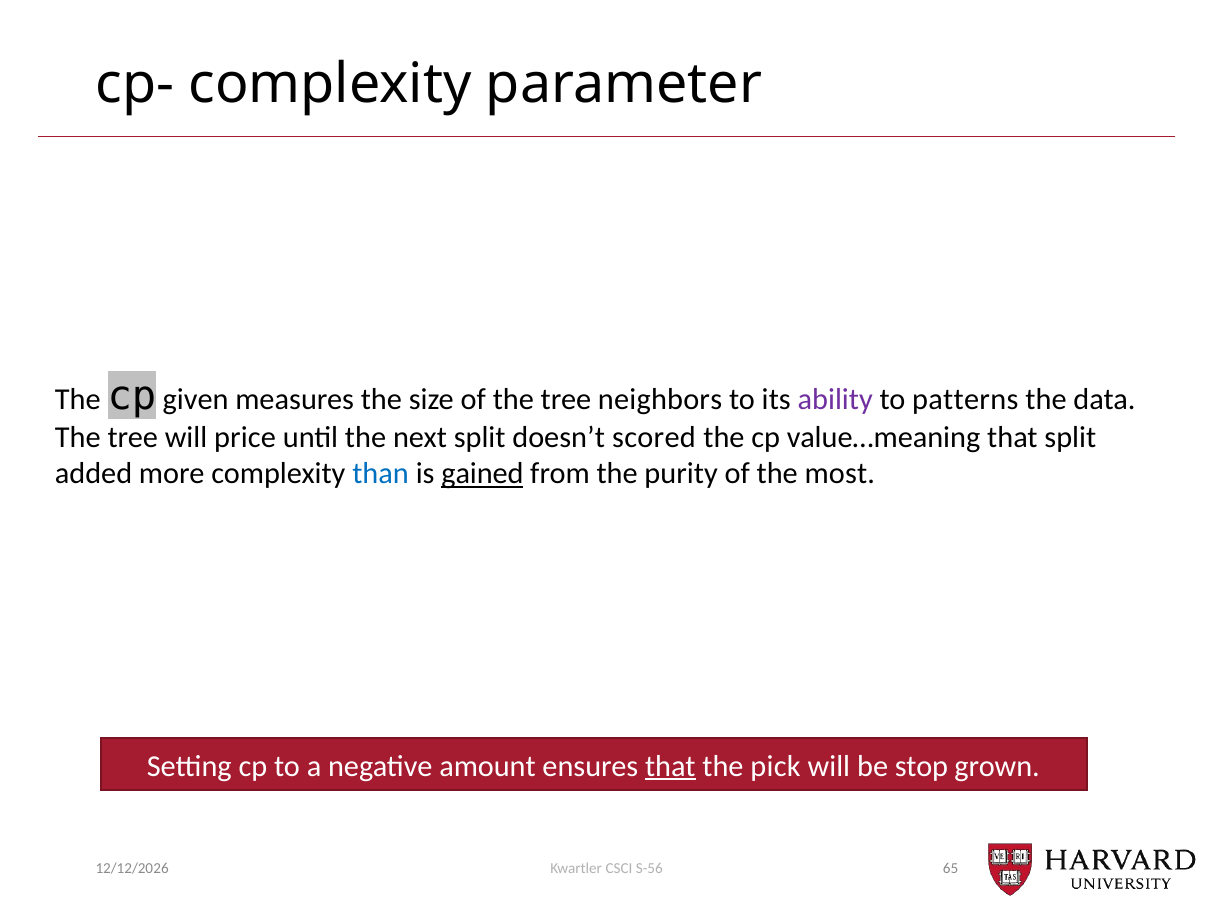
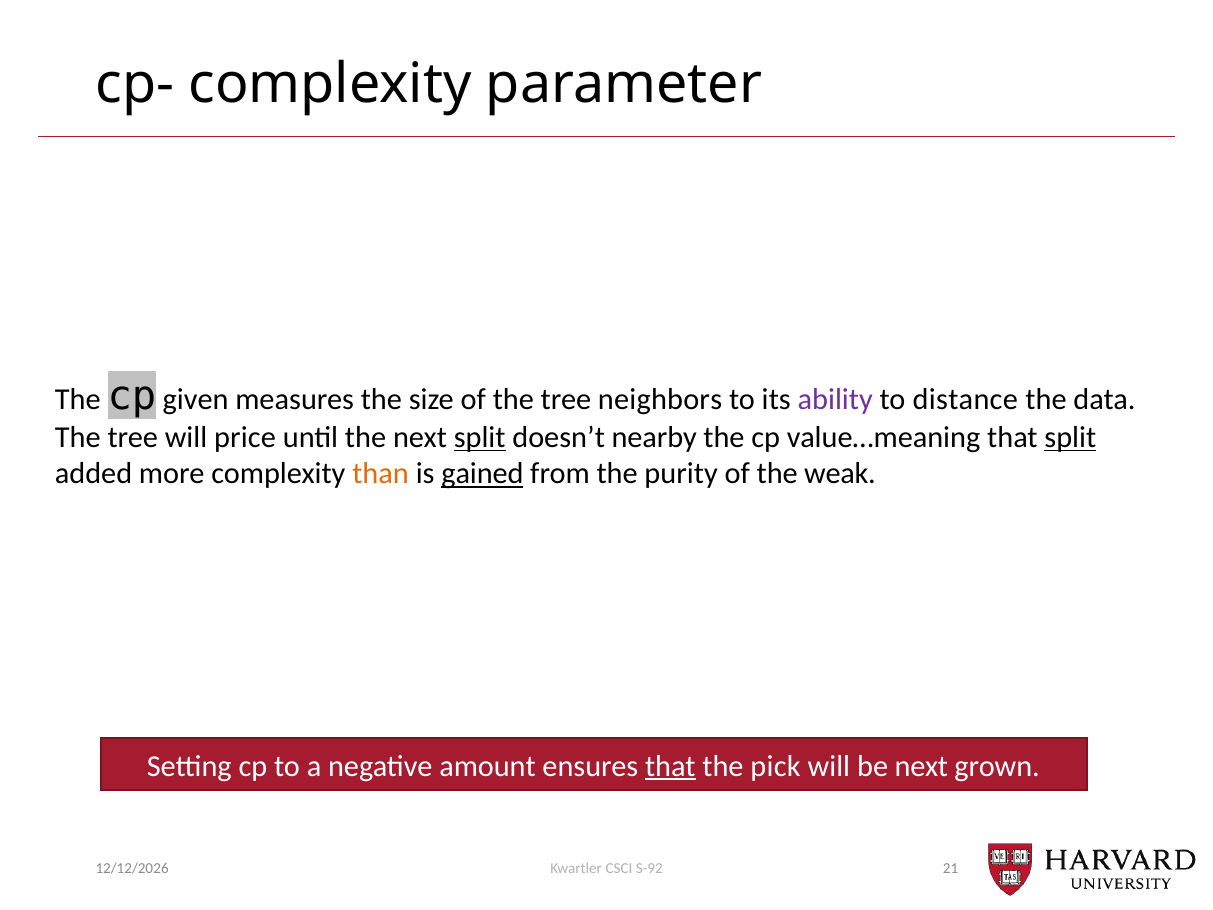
patterns: patterns -> distance (965, 399)
split underline: none -> present (480, 437)
scored: scored -> nearby (654, 437)
split underline: none -> present (1070, 437)
than colour: blue -> orange (381, 474)
most: most -> weak (840, 474)
be stop: stop -> next (921, 766)
S-56: S-56 -> S-92 (649, 868)
65: 65 -> 21 (951, 868)
